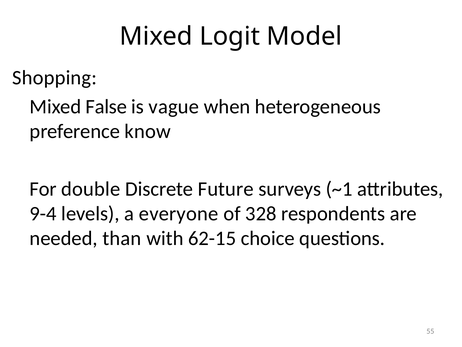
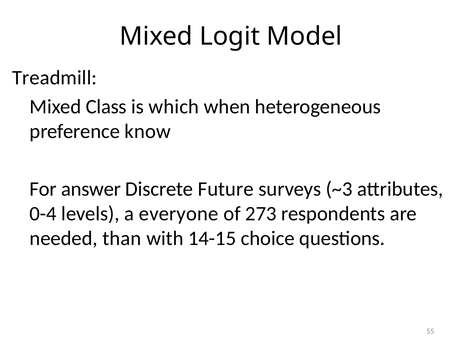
Shopping: Shopping -> Treadmill (55, 78)
False: False -> Class (106, 106)
vague: vague -> which (174, 106)
double: double -> answer (91, 189)
~1: ~1 -> ~3 (339, 189)
9-4: 9-4 -> 0-4 (43, 213)
328: 328 -> 273 (261, 213)
62-15: 62-15 -> 14-15 (212, 238)
